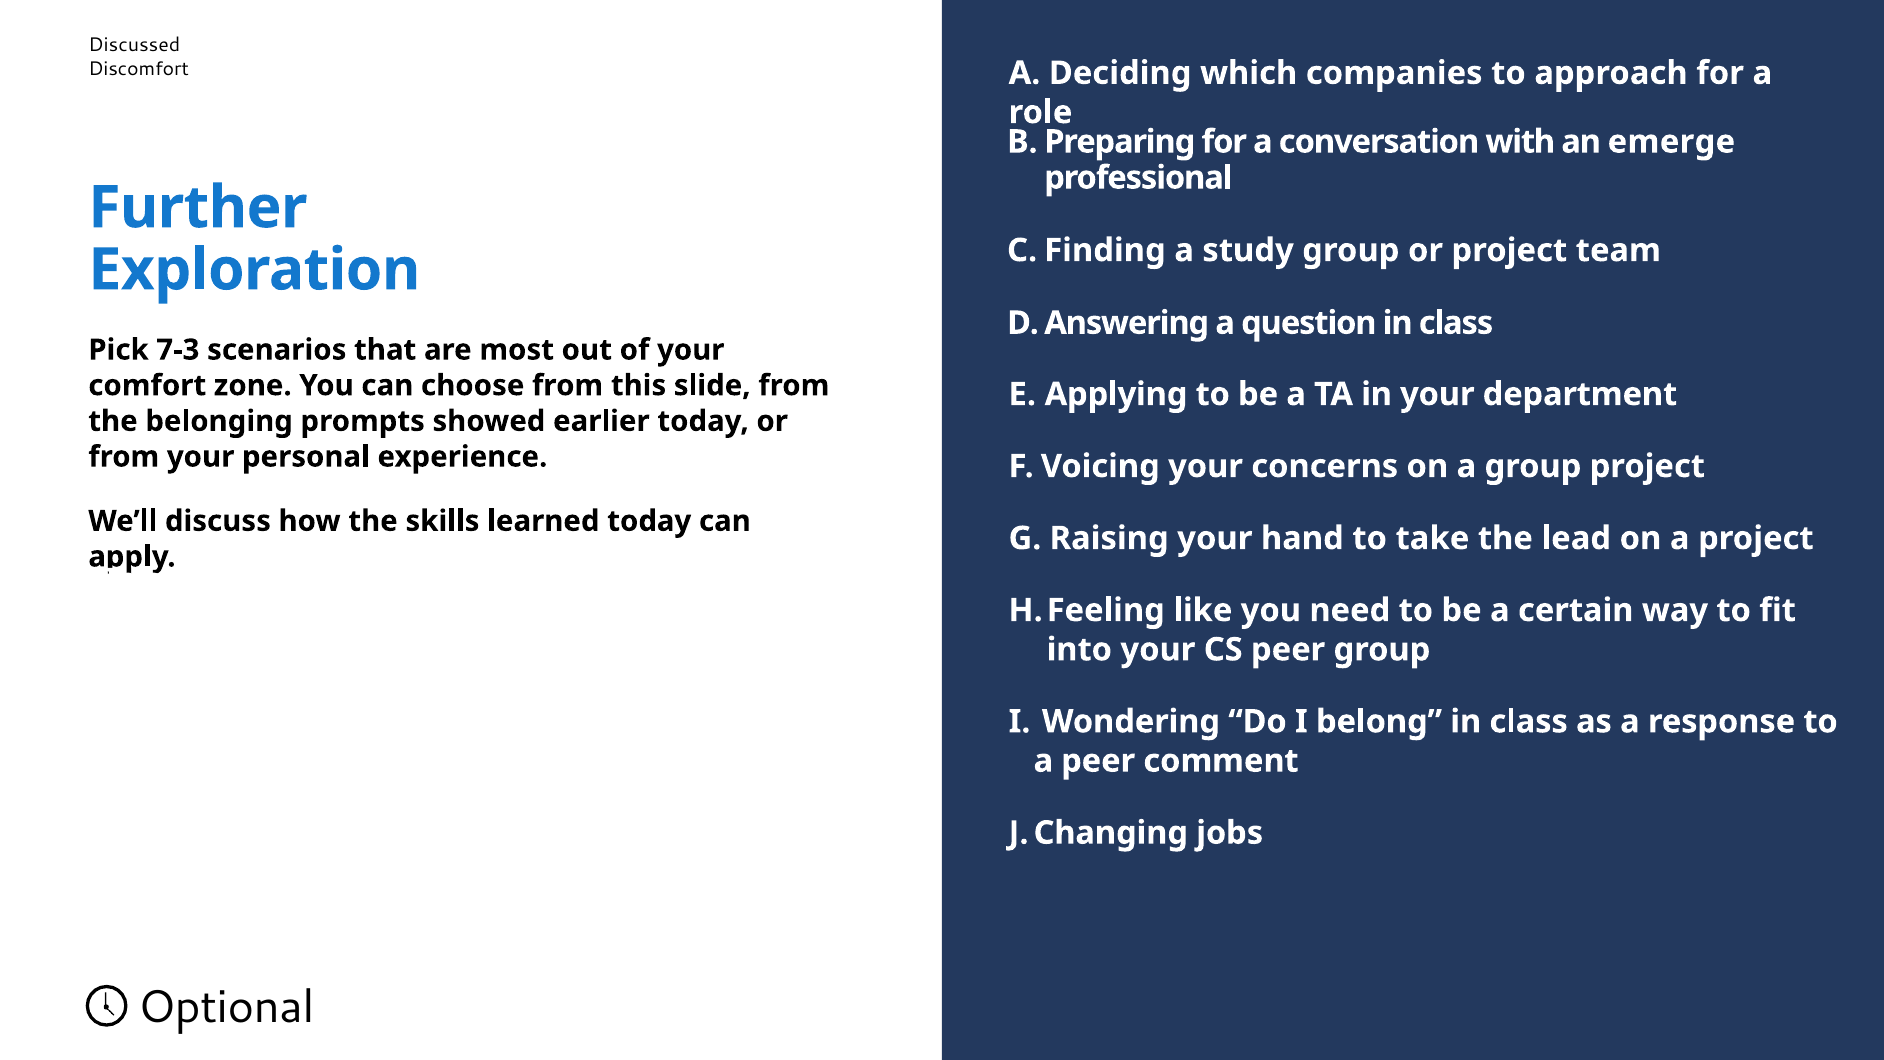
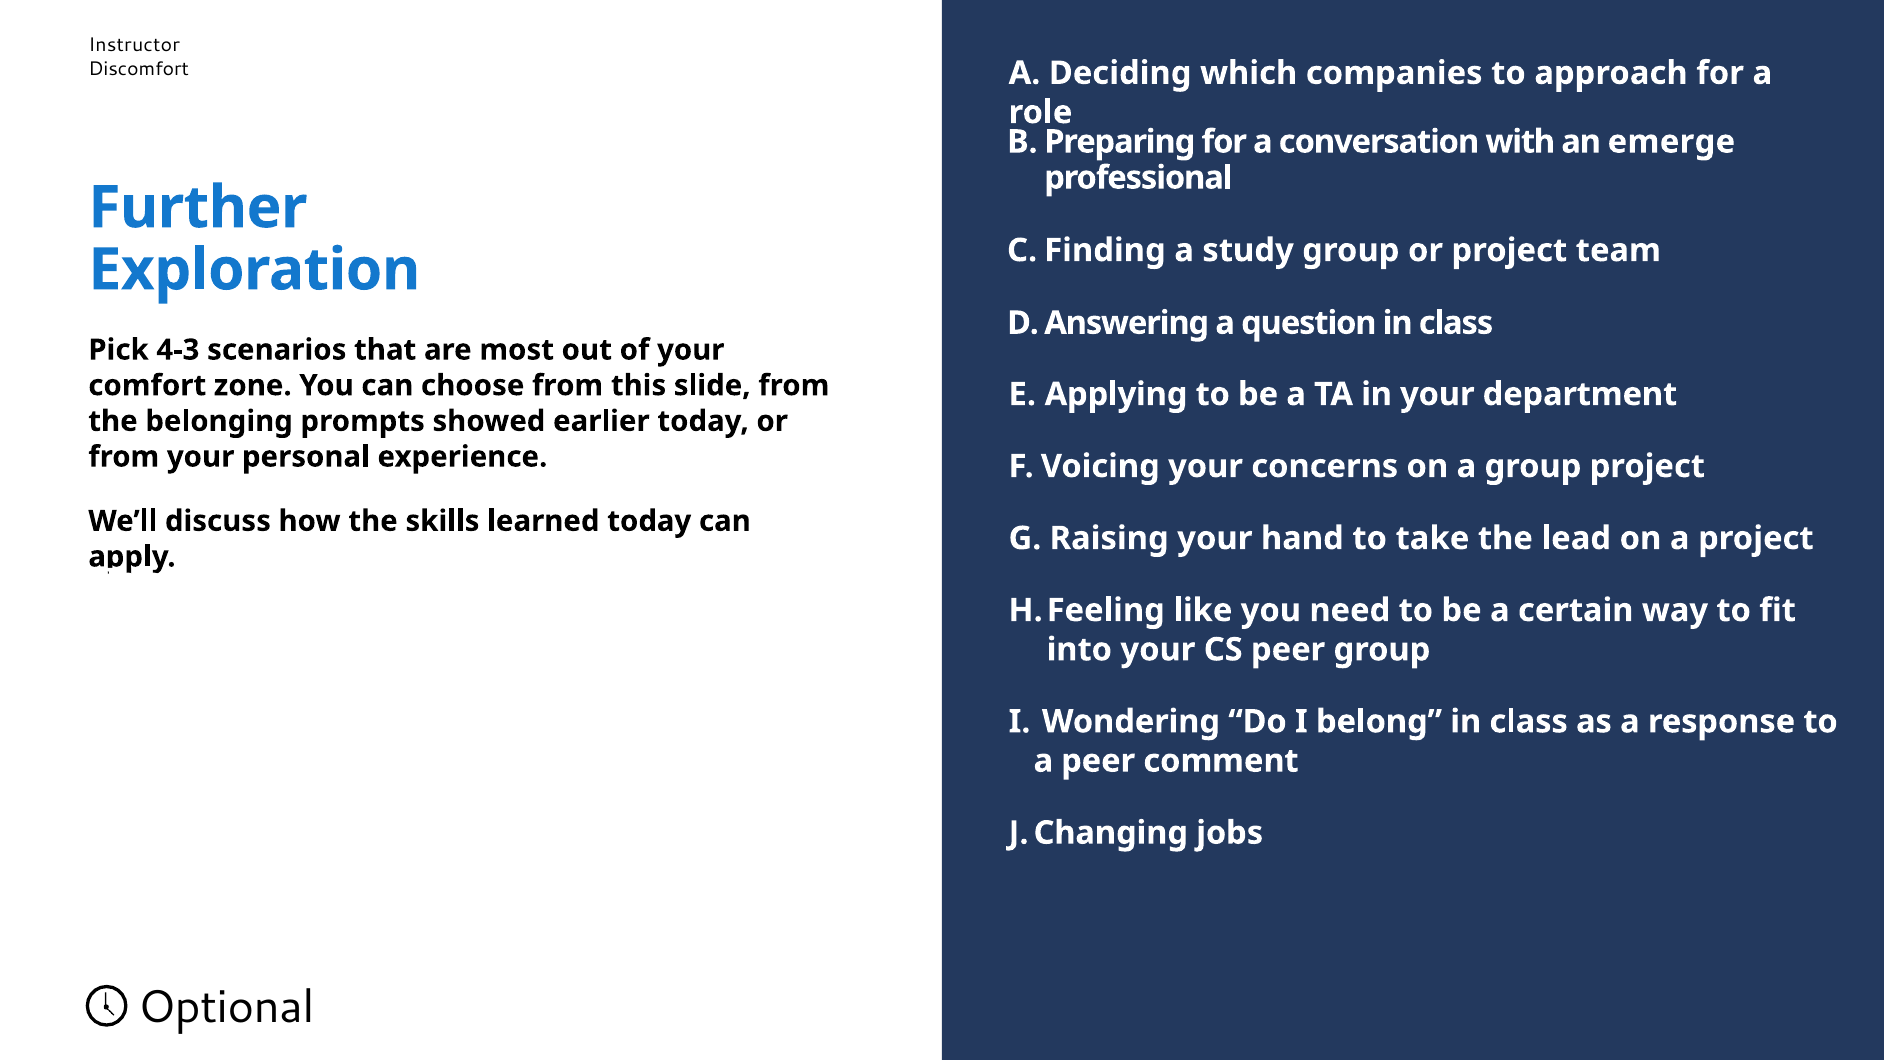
Discussed: Discussed -> Instructor (134, 45)
7-3: 7-3 -> 4-3 (178, 350)
